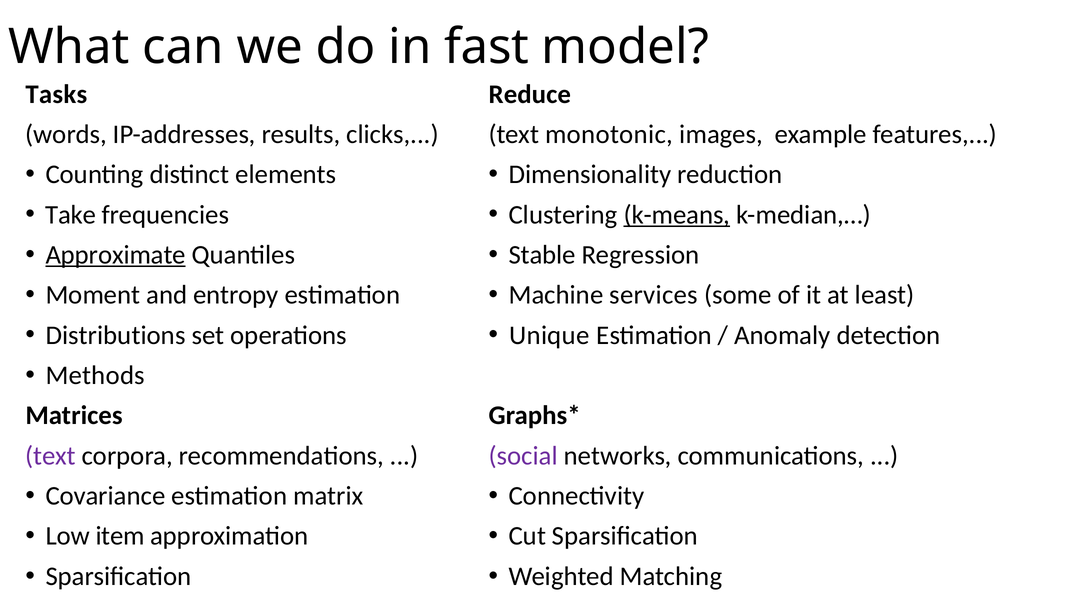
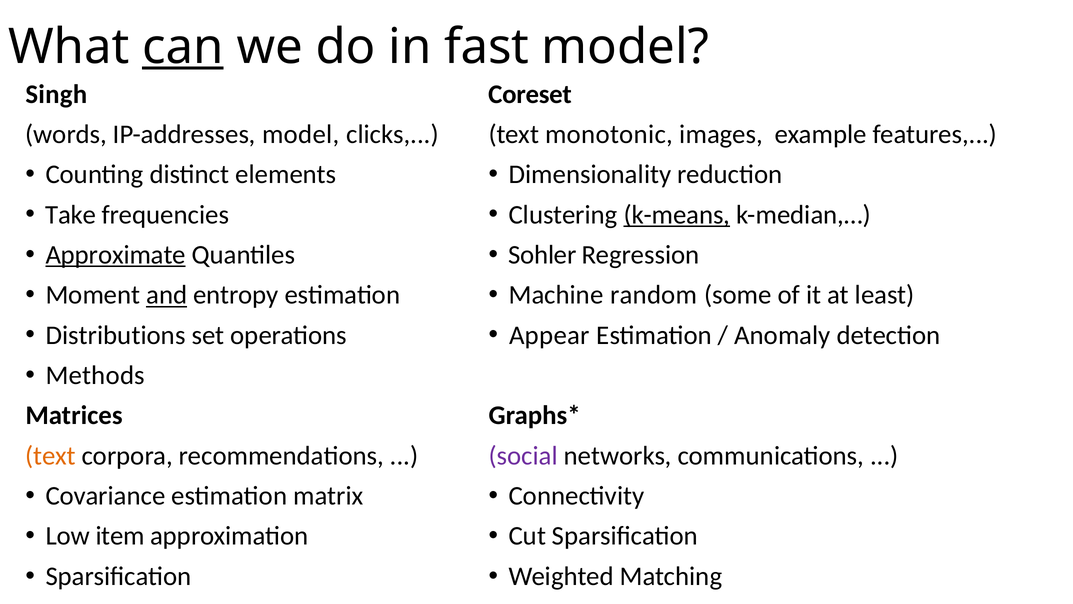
can underline: none -> present (183, 47)
Tasks: Tasks -> Singh (56, 94)
Reduce: Reduce -> Coreset (530, 94)
IP-addresses results: results -> model (301, 134)
Stable: Stable -> Sohler (542, 255)
and underline: none -> present (167, 295)
services: services -> random (654, 295)
Unique: Unique -> Appear (549, 335)
text colour: purple -> orange (51, 455)
